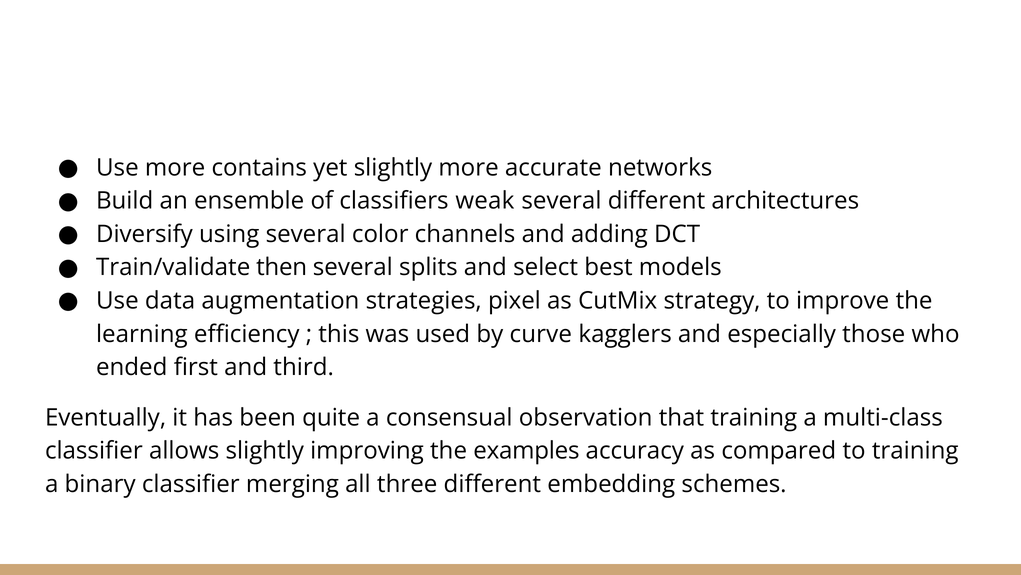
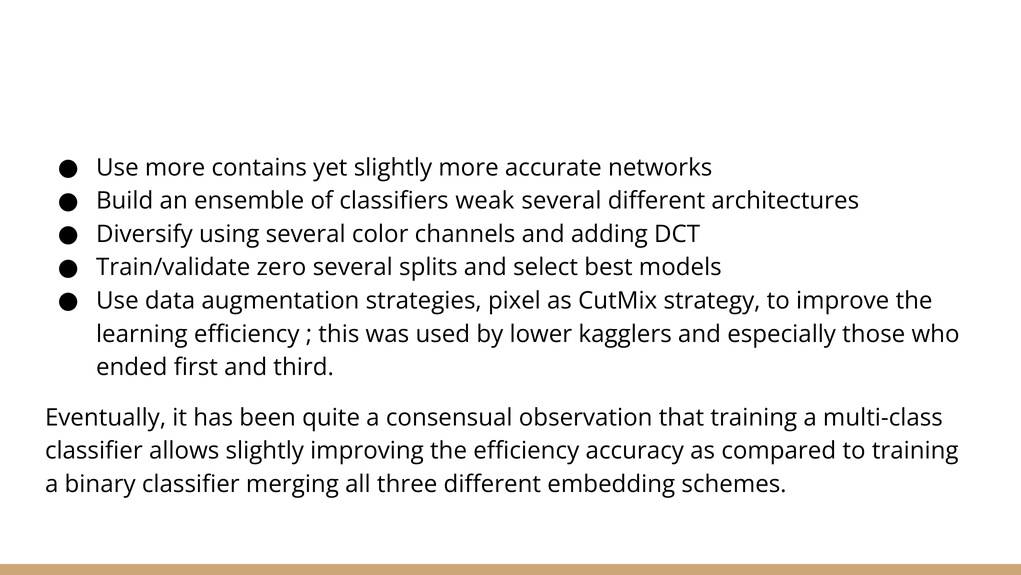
then: then -> zero (281, 267)
curve: curve -> lower (541, 334)
the examples: examples -> efficiency (526, 450)
